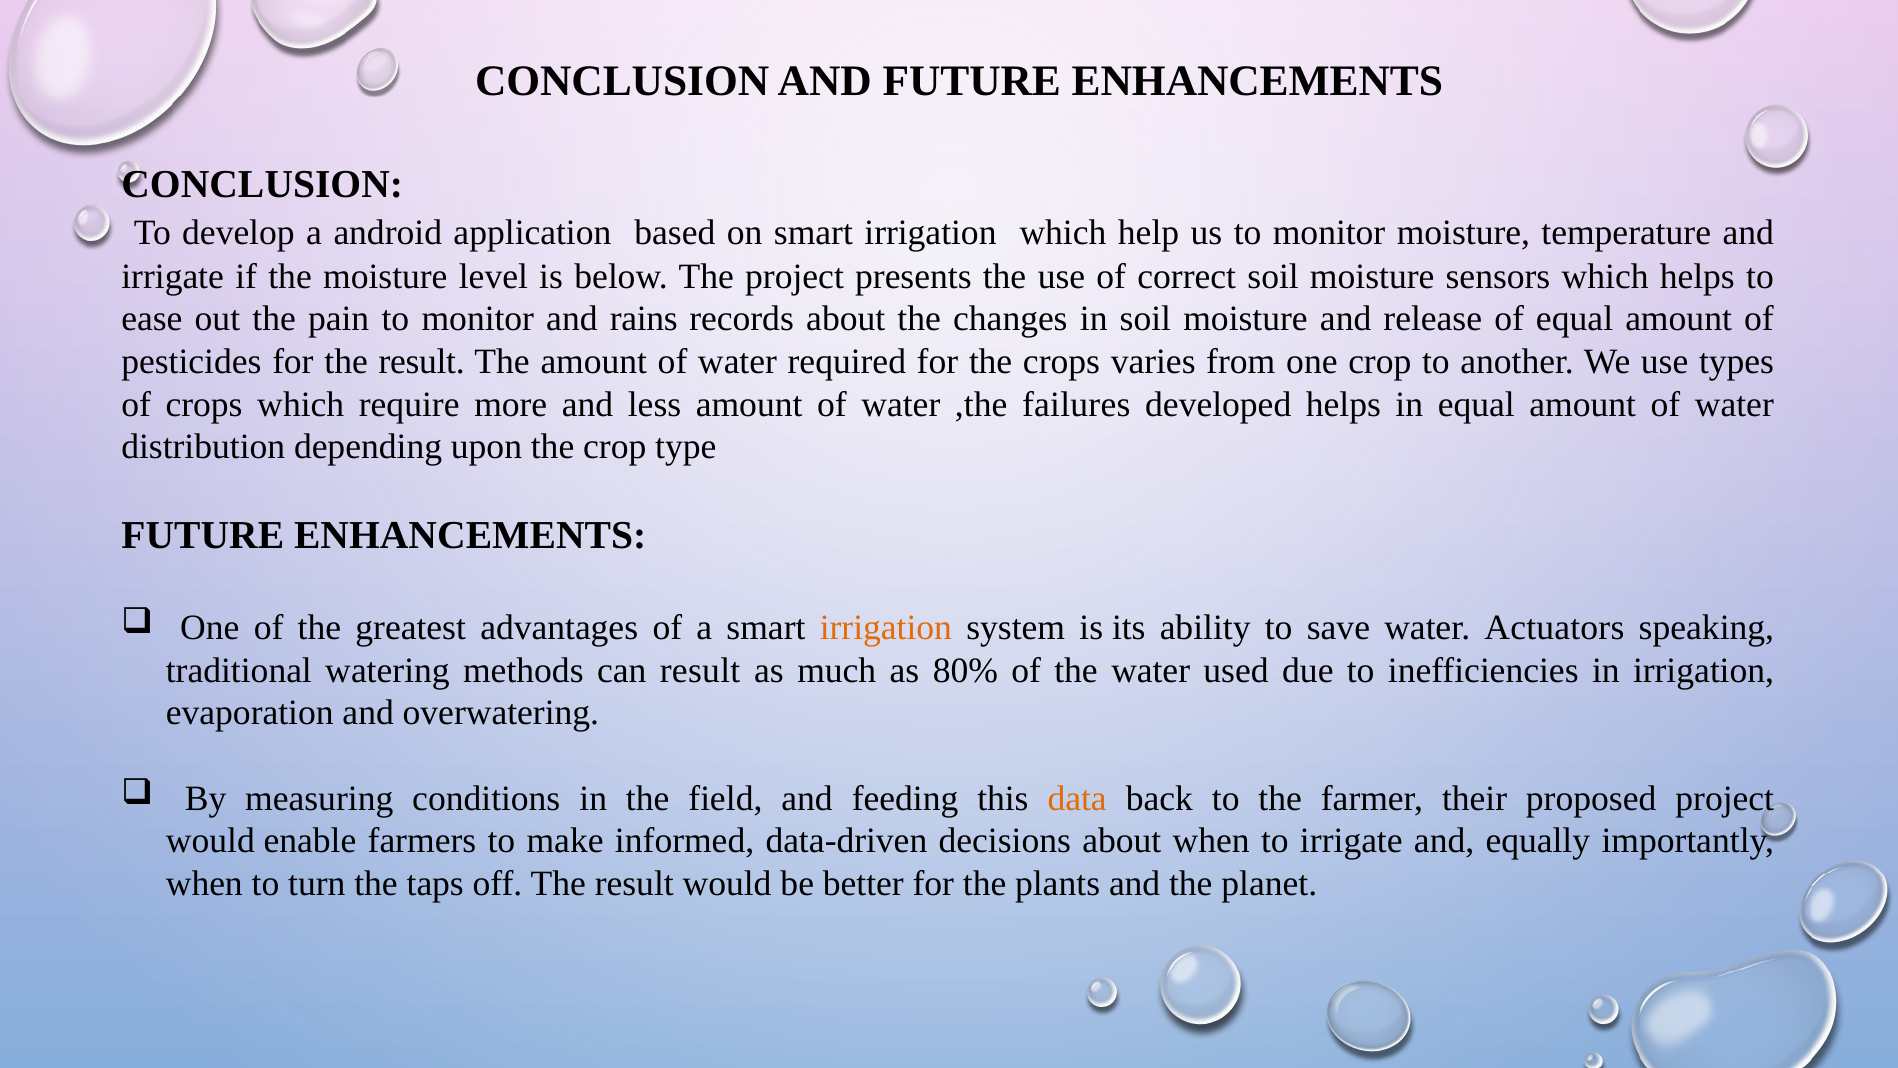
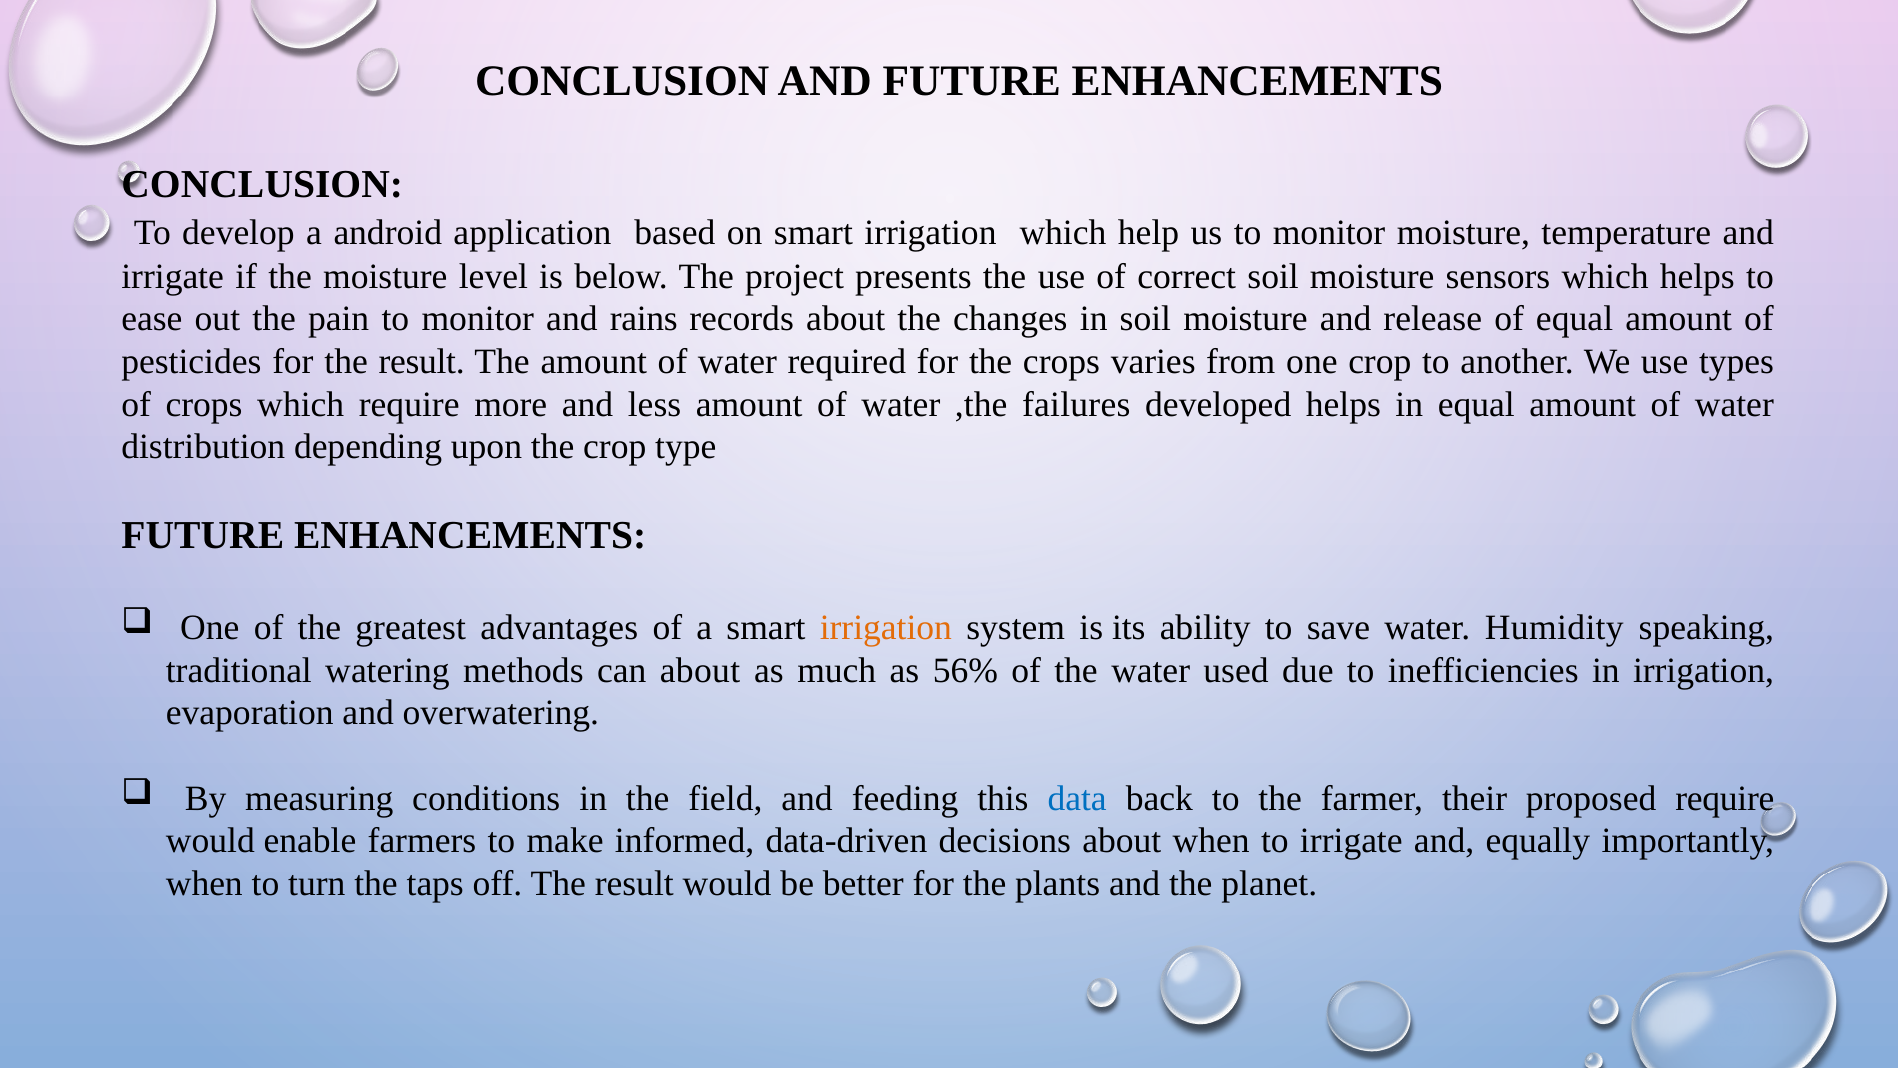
Actuators: Actuators -> Humidity (1554, 627)
can result: result -> about (700, 670)
80%: 80% -> 56% (965, 670)
data colour: orange -> blue (1077, 798)
proposed project: project -> require (1725, 798)
